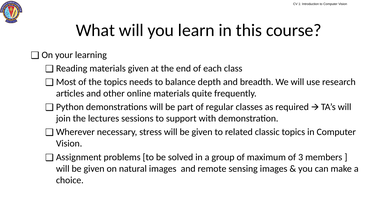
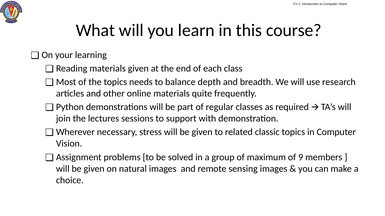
3: 3 -> 9 (301, 157)
